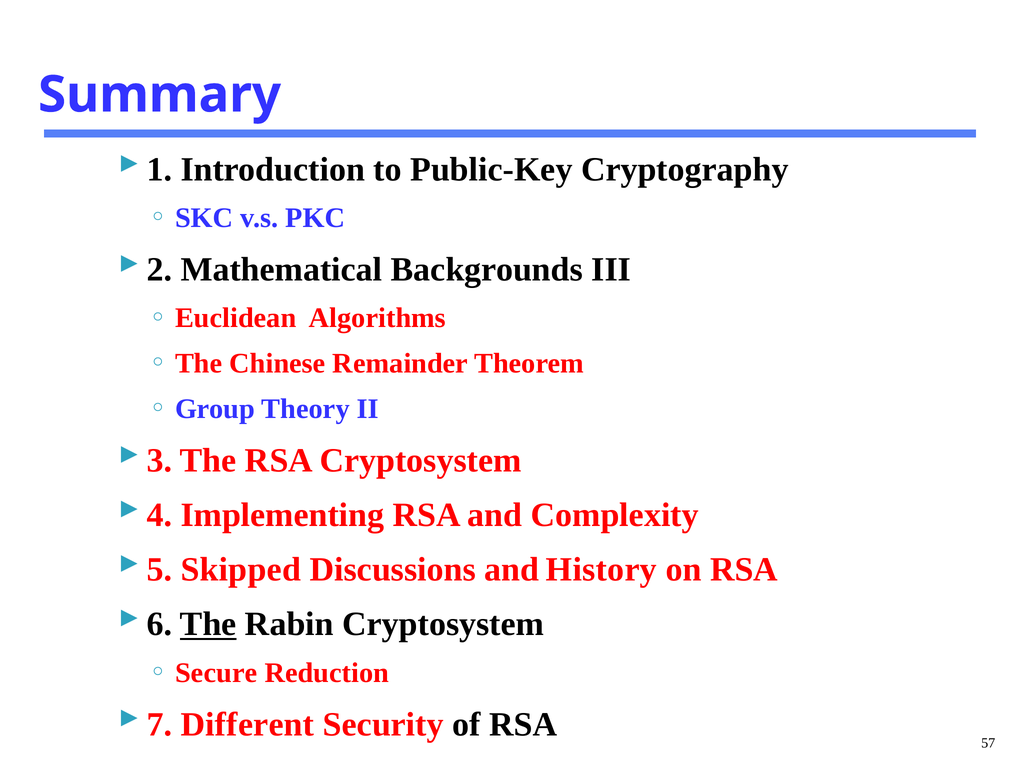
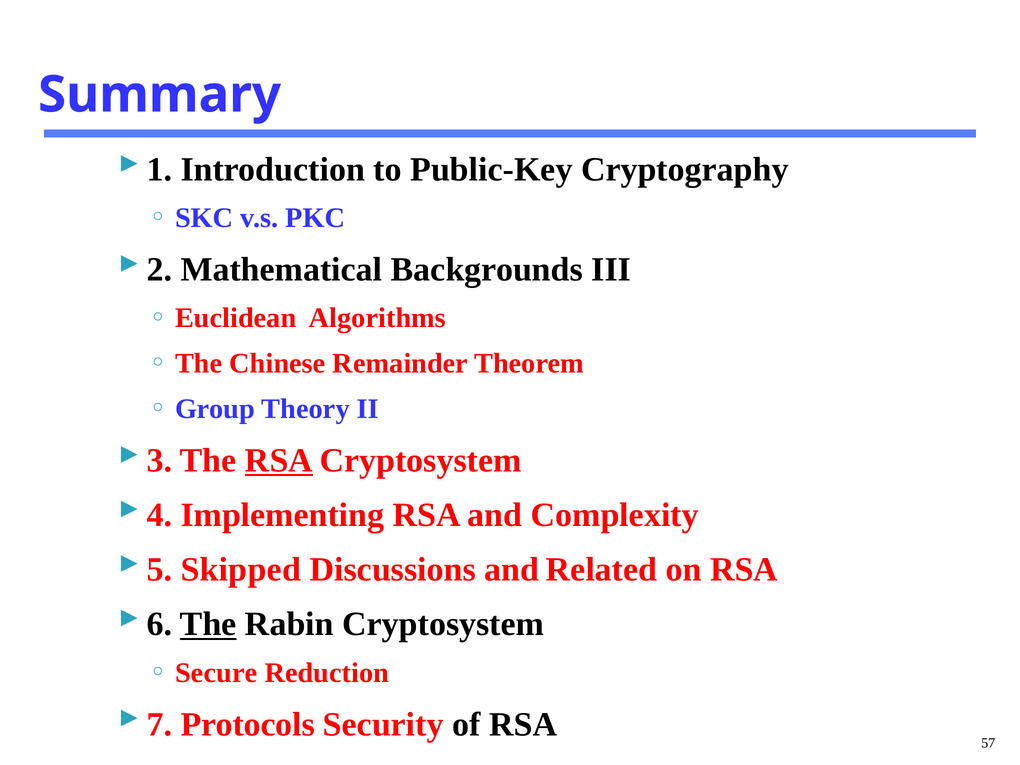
RSA underline: none -> present (279, 460)
History: History -> Related (602, 570)
Different: Different -> Protocols (248, 724)
